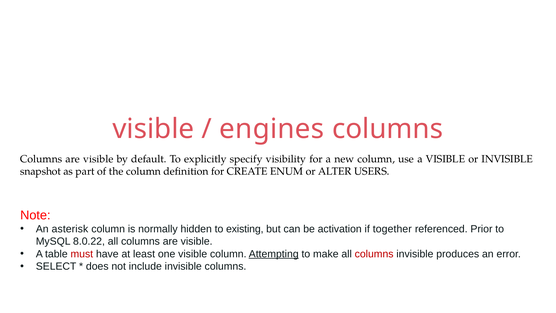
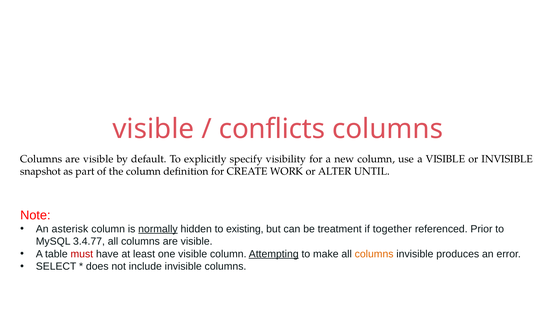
engines: engines -> conflicts (272, 129)
ENUM: ENUM -> WORK (287, 171)
USERS: USERS -> UNTIL (372, 171)
normally underline: none -> present (158, 229)
activation: activation -> treatment (340, 229)
8.0.22: 8.0.22 -> 3.4.77 (89, 241)
columns colour: red -> orange (374, 254)
